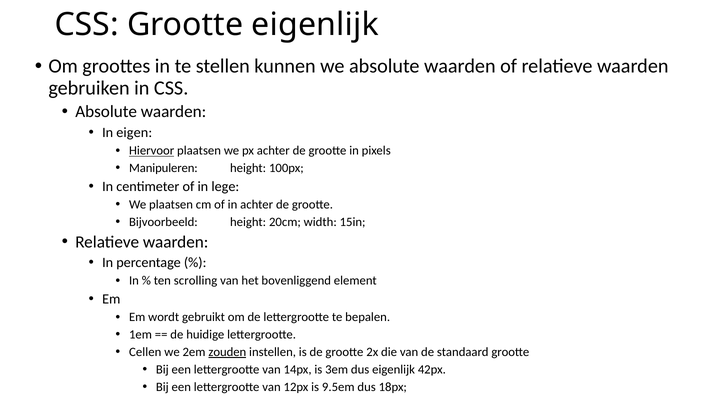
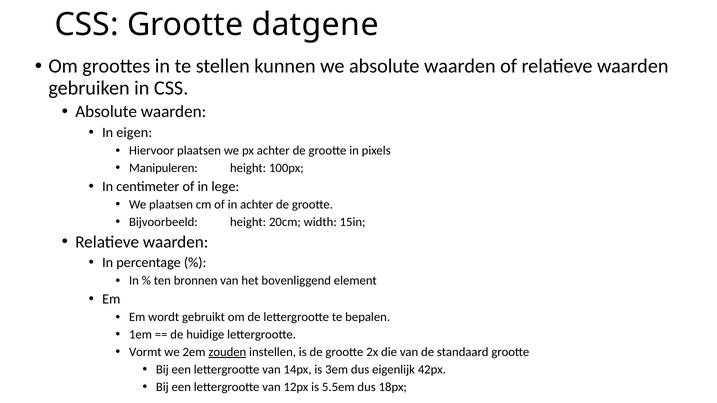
Grootte eigenlijk: eigenlijk -> datgene (315, 25)
Hiervoor underline: present -> none (152, 151)
scrolling: scrolling -> bronnen (196, 281)
Cellen: Cellen -> Vormt (145, 352)
9.5em: 9.5em -> 5.5em (338, 387)
